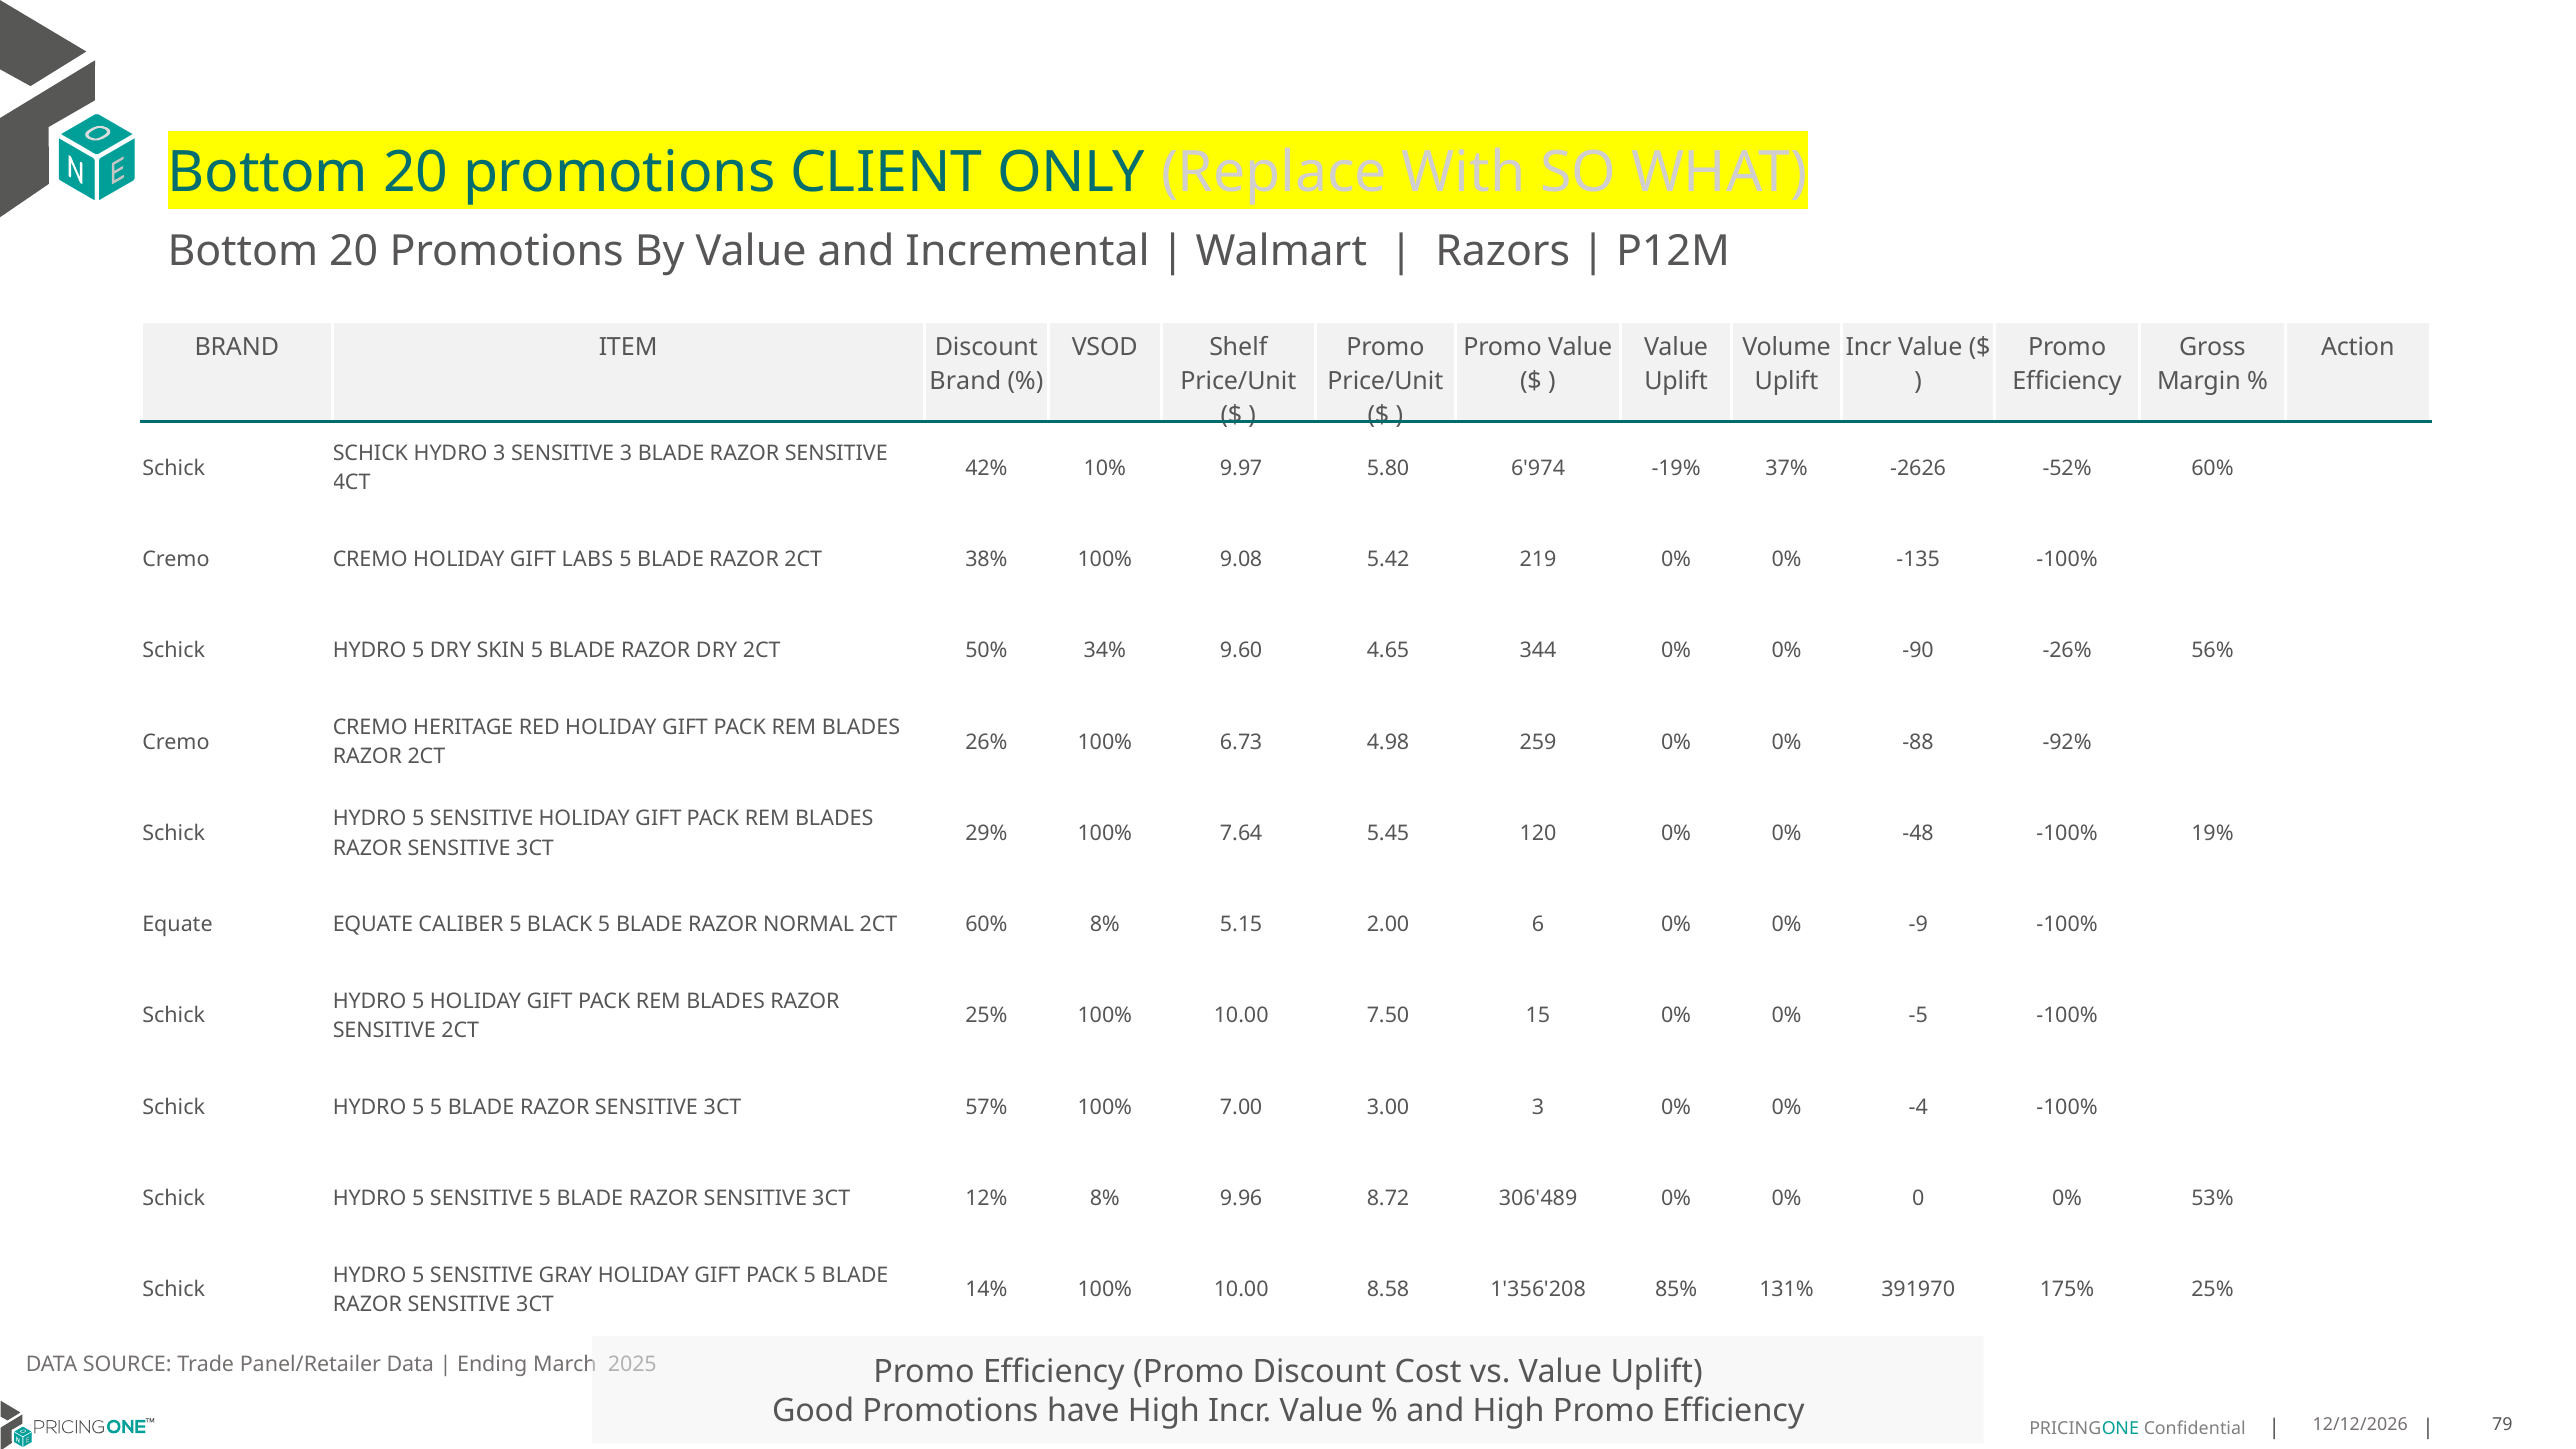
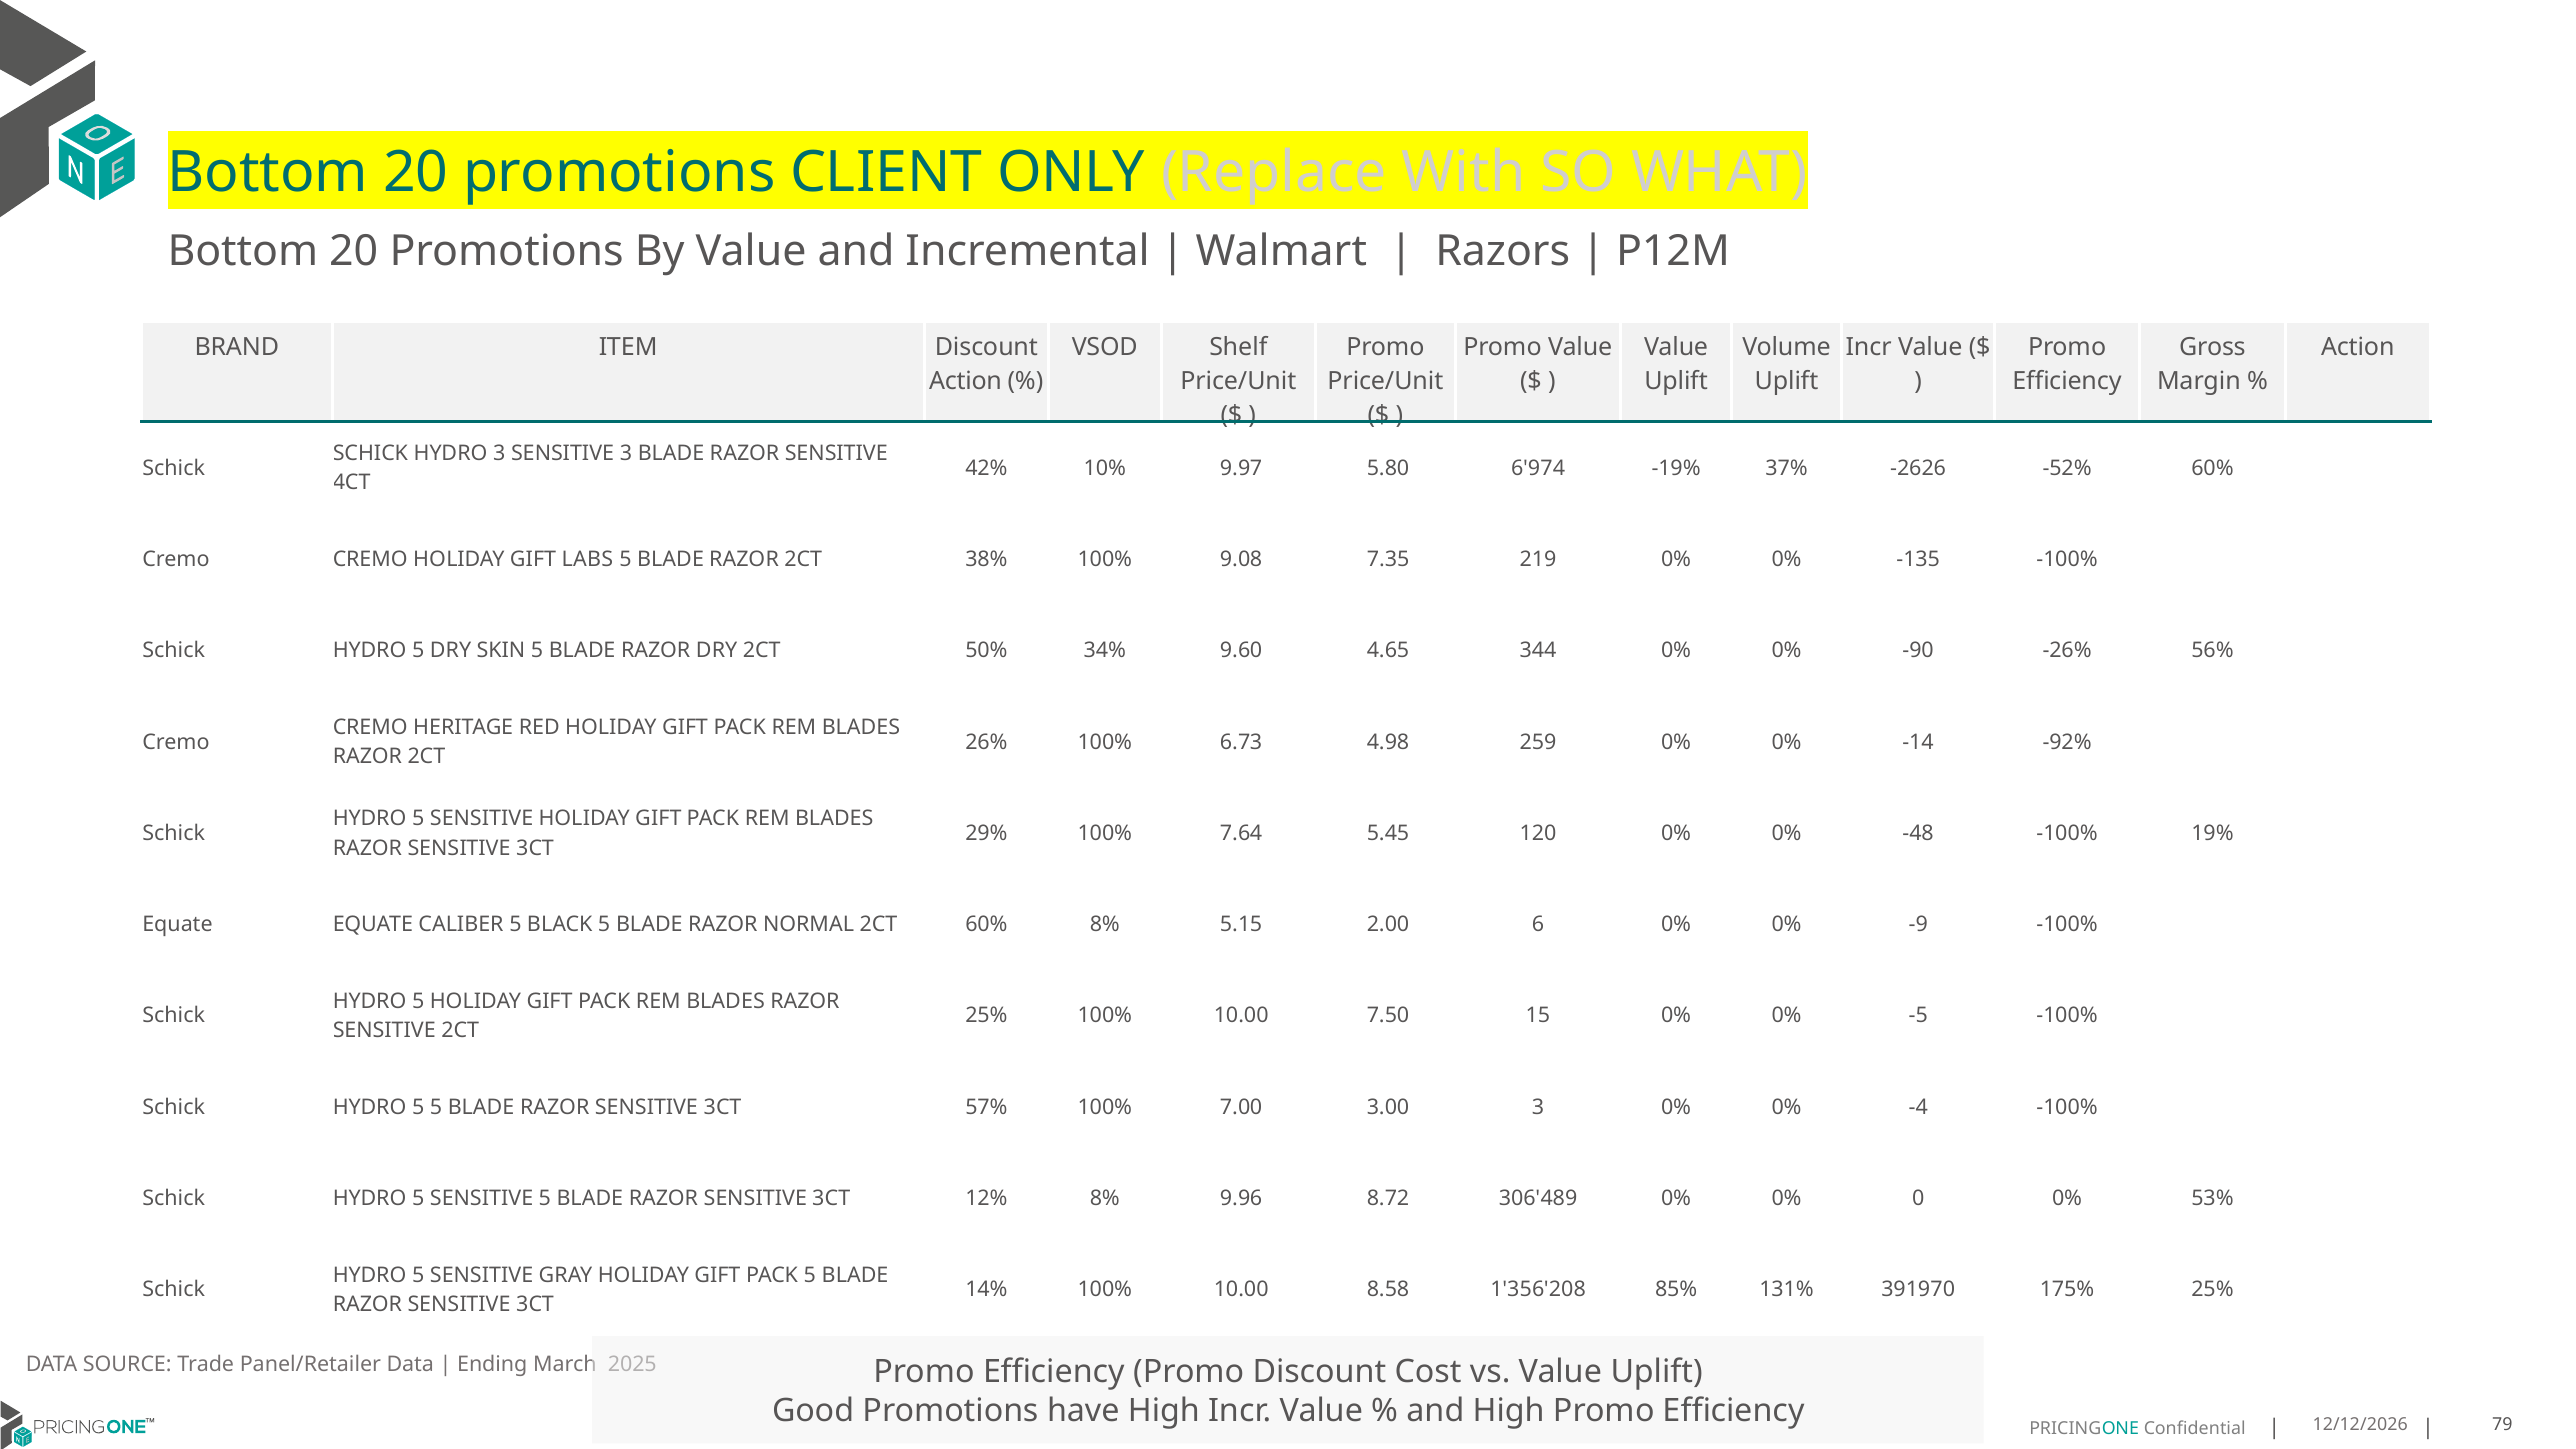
Brand: Brand -> Action (965, 381)
5.42: 5.42 -> 7.35 (1388, 560)
-88: -88 -> -14 (1918, 742)
